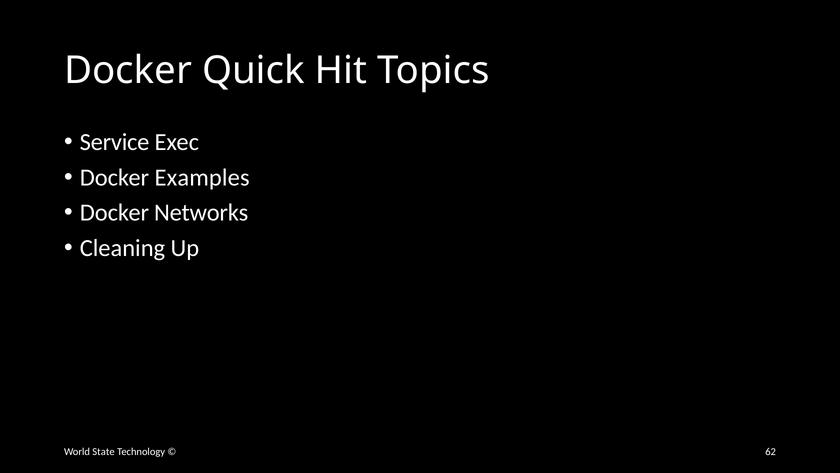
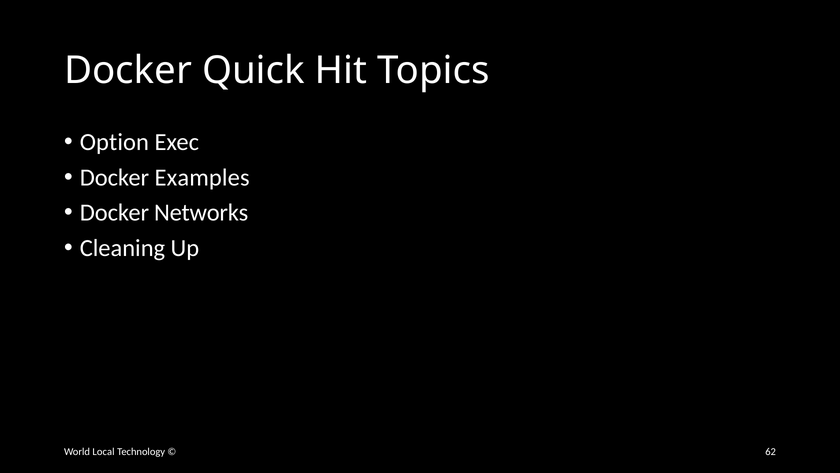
Service: Service -> Option (114, 142)
State: State -> Local (103, 451)
